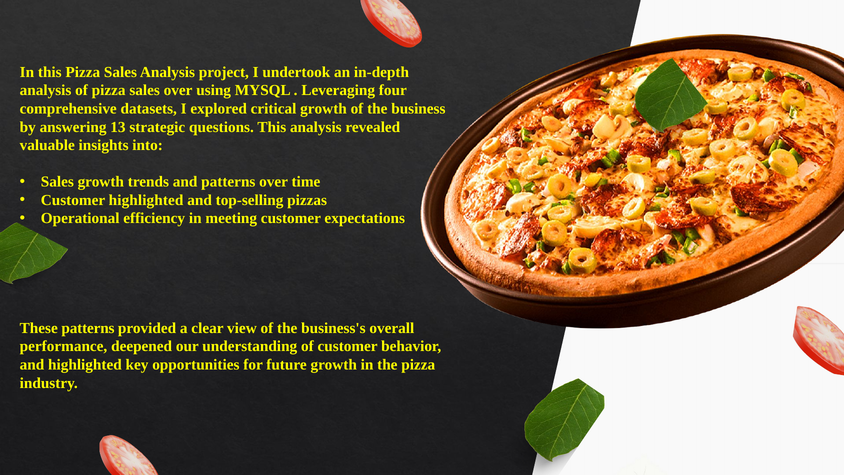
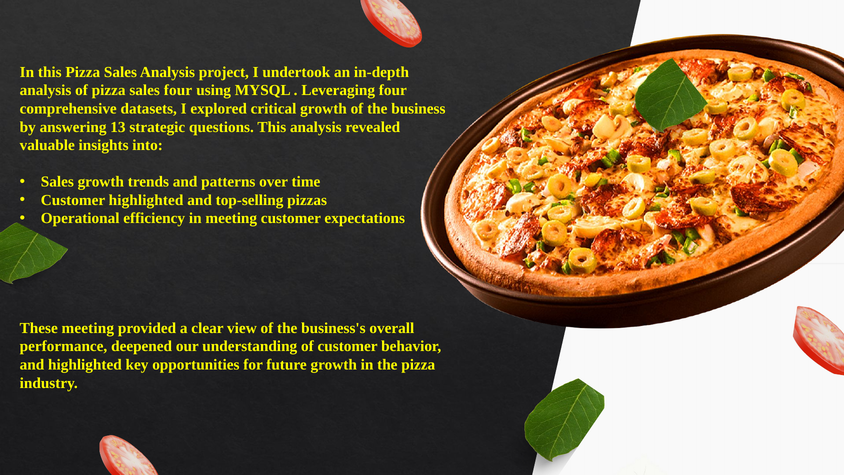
sales over: over -> four (178, 90)
These patterns: patterns -> meeting (88, 328)
